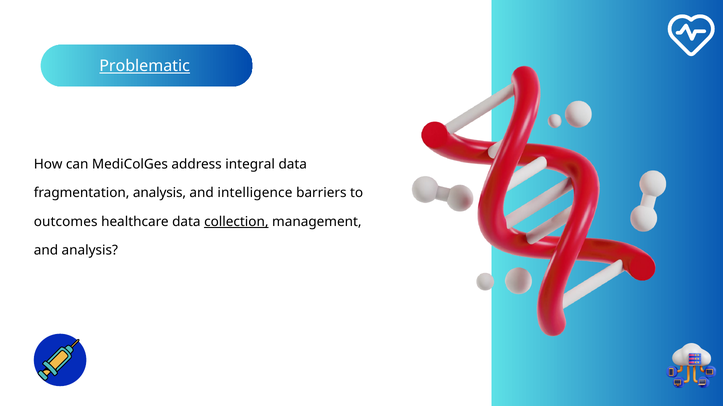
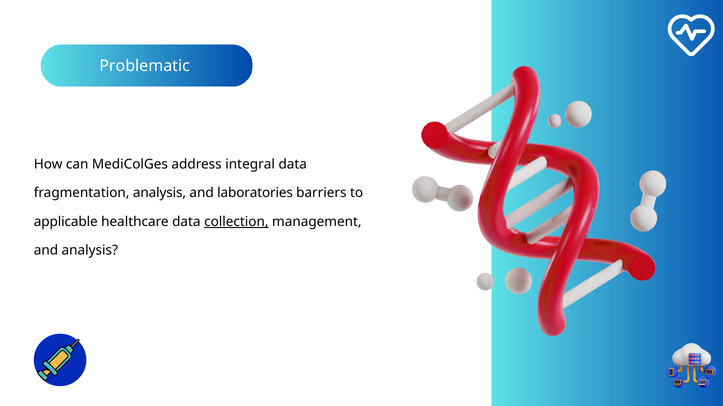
Problematic underline: present -> none (145, 66)
intelligence: intelligence -> laboratories (255, 193)
outcomes: outcomes -> applicable (66, 222)
